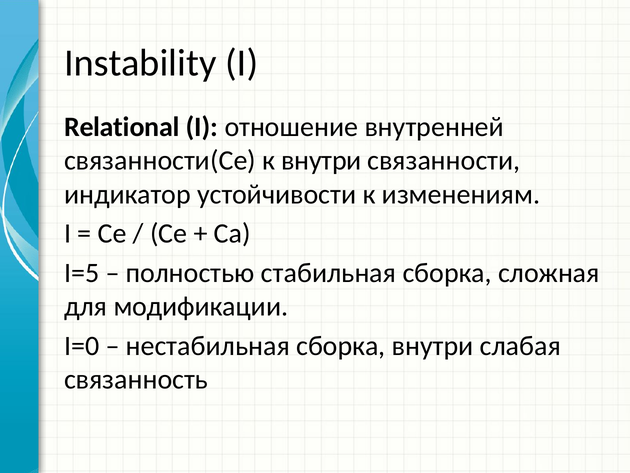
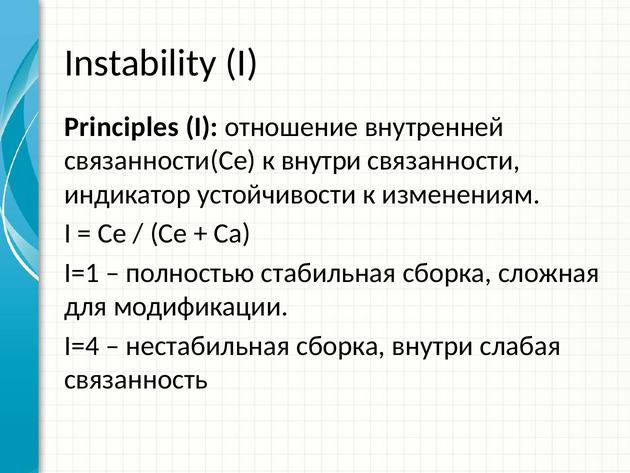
Relational: Relational -> Principles (121, 127)
I=5: I=5 -> I=1 (82, 273)
I=0: I=0 -> I=4 (82, 346)
